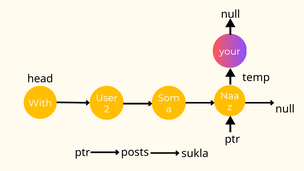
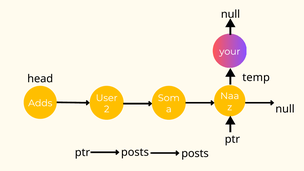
With: With -> Adds (40, 103)
posts sukla: sukla -> posts (195, 154)
